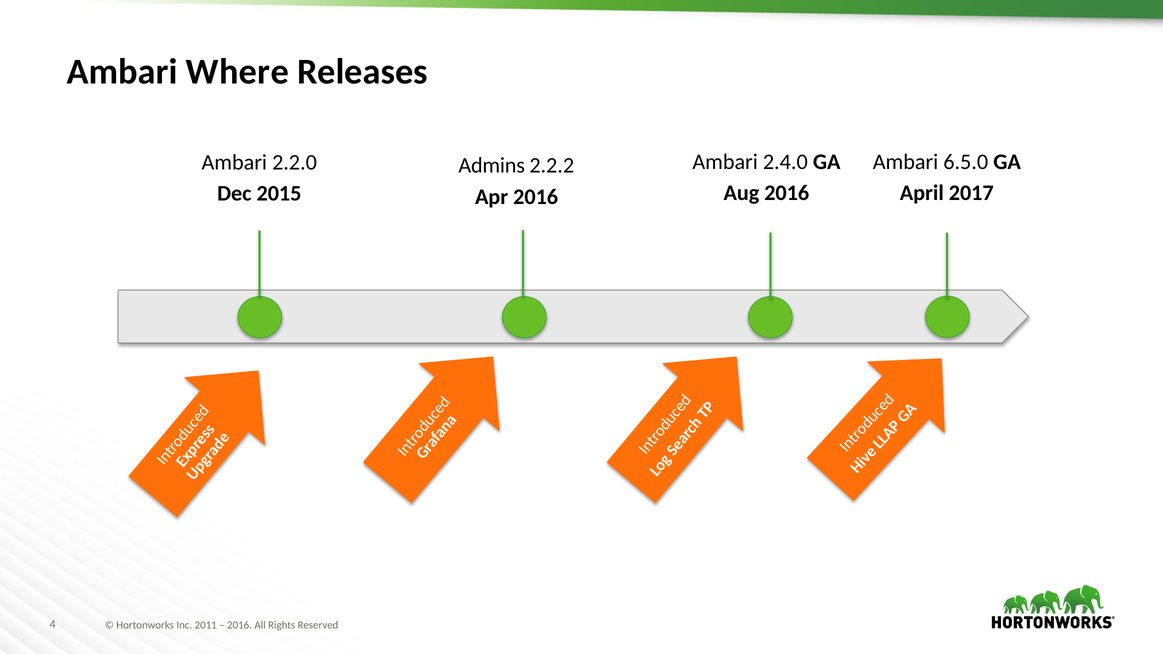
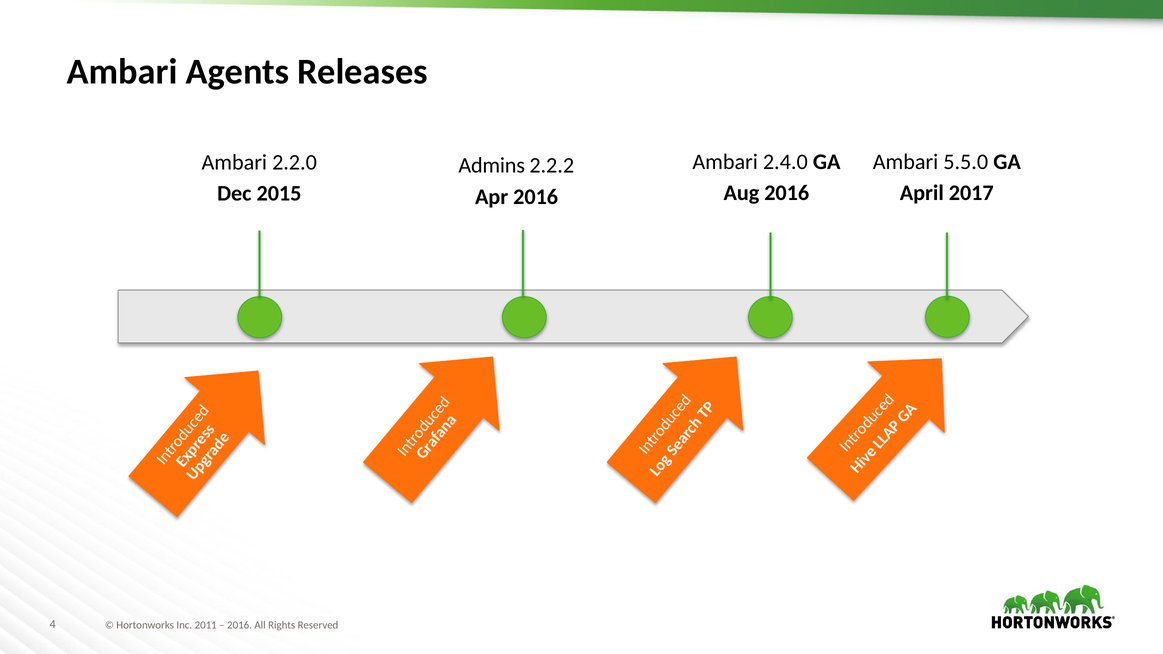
Where: Where -> Agents (238, 72)
6.5.0: 6.5.0 -> 5.5.0 (966, 162)
